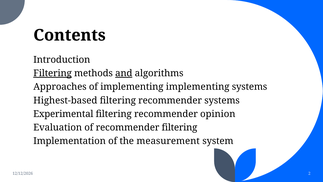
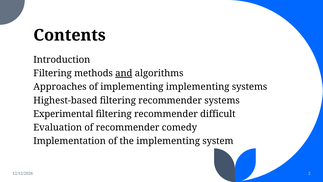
Filtering underline: present -> none (53, 73)
opinion: opinion -> difficult (218, 114)
recommender filtering: filtering -> comedy (179, 127)
the measurement: measurement -> implementing (168, 141)
